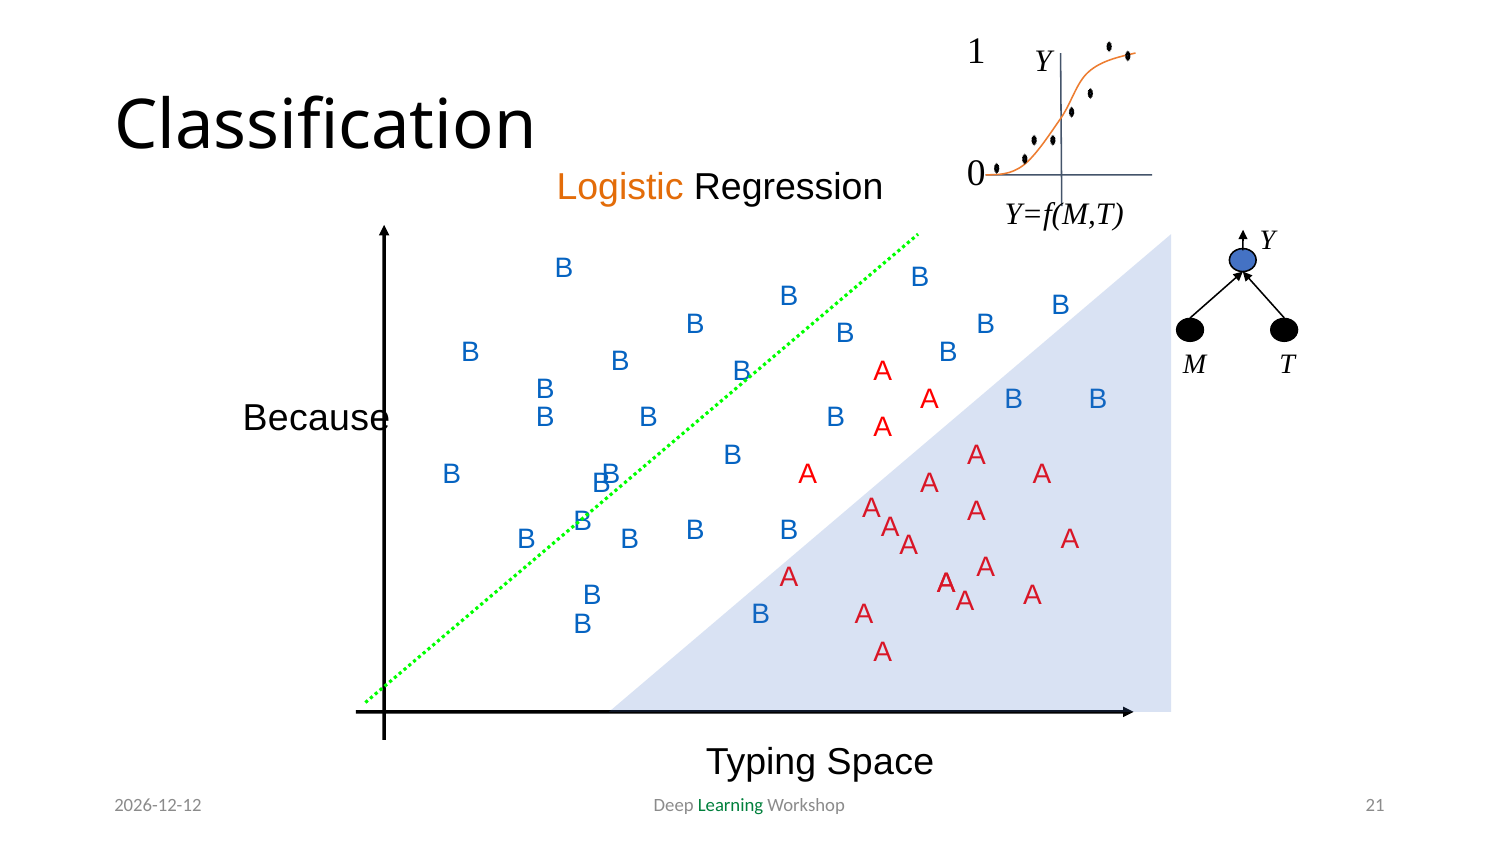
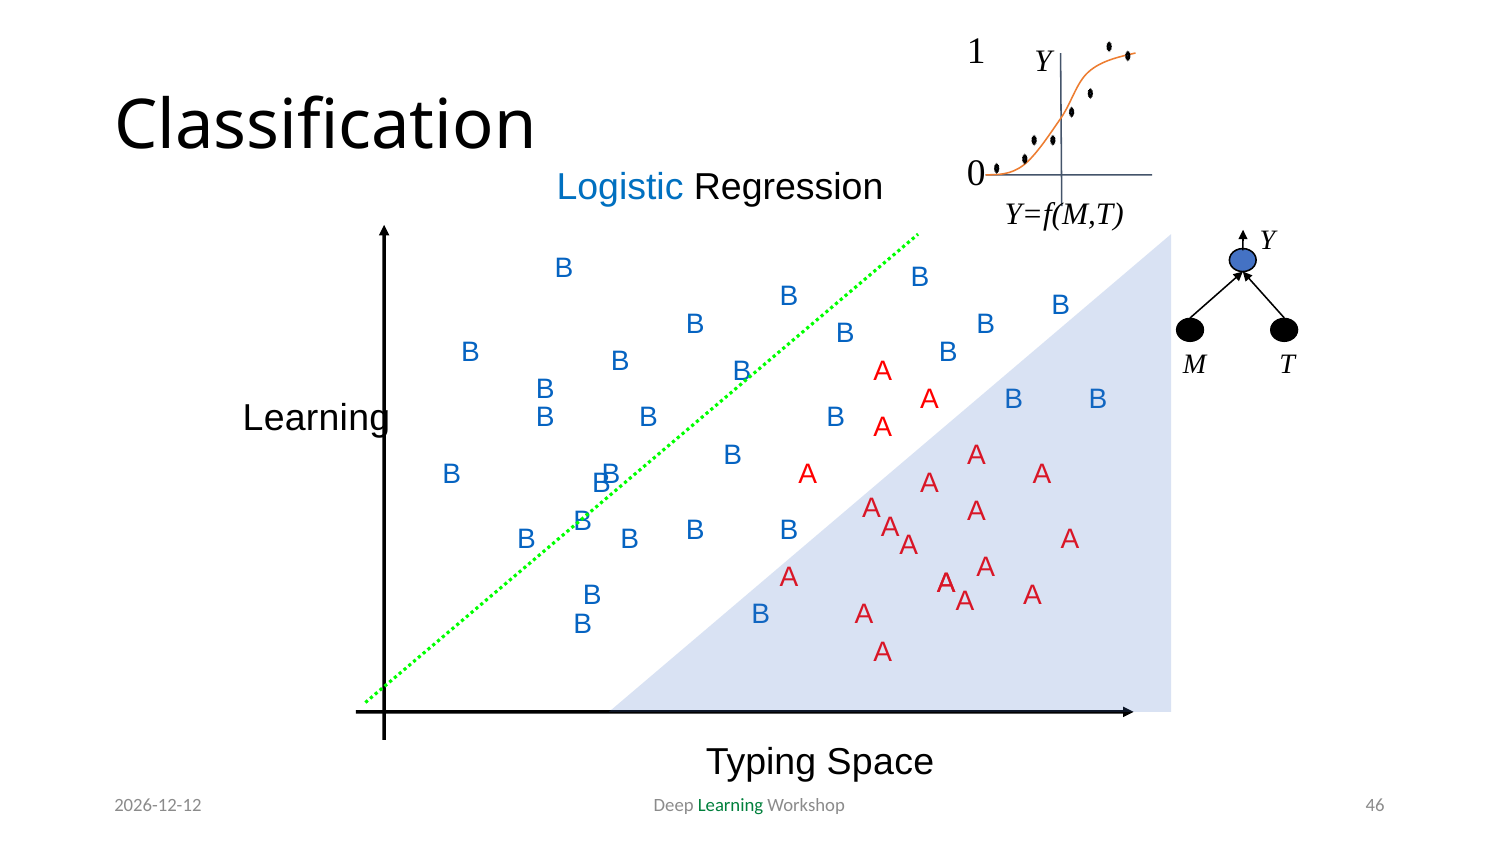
Logistic colour: orange -> blue (620, 187)
Because: Because -> Learning (316, 418)
21: 21 -> 46 (1375, 805)
